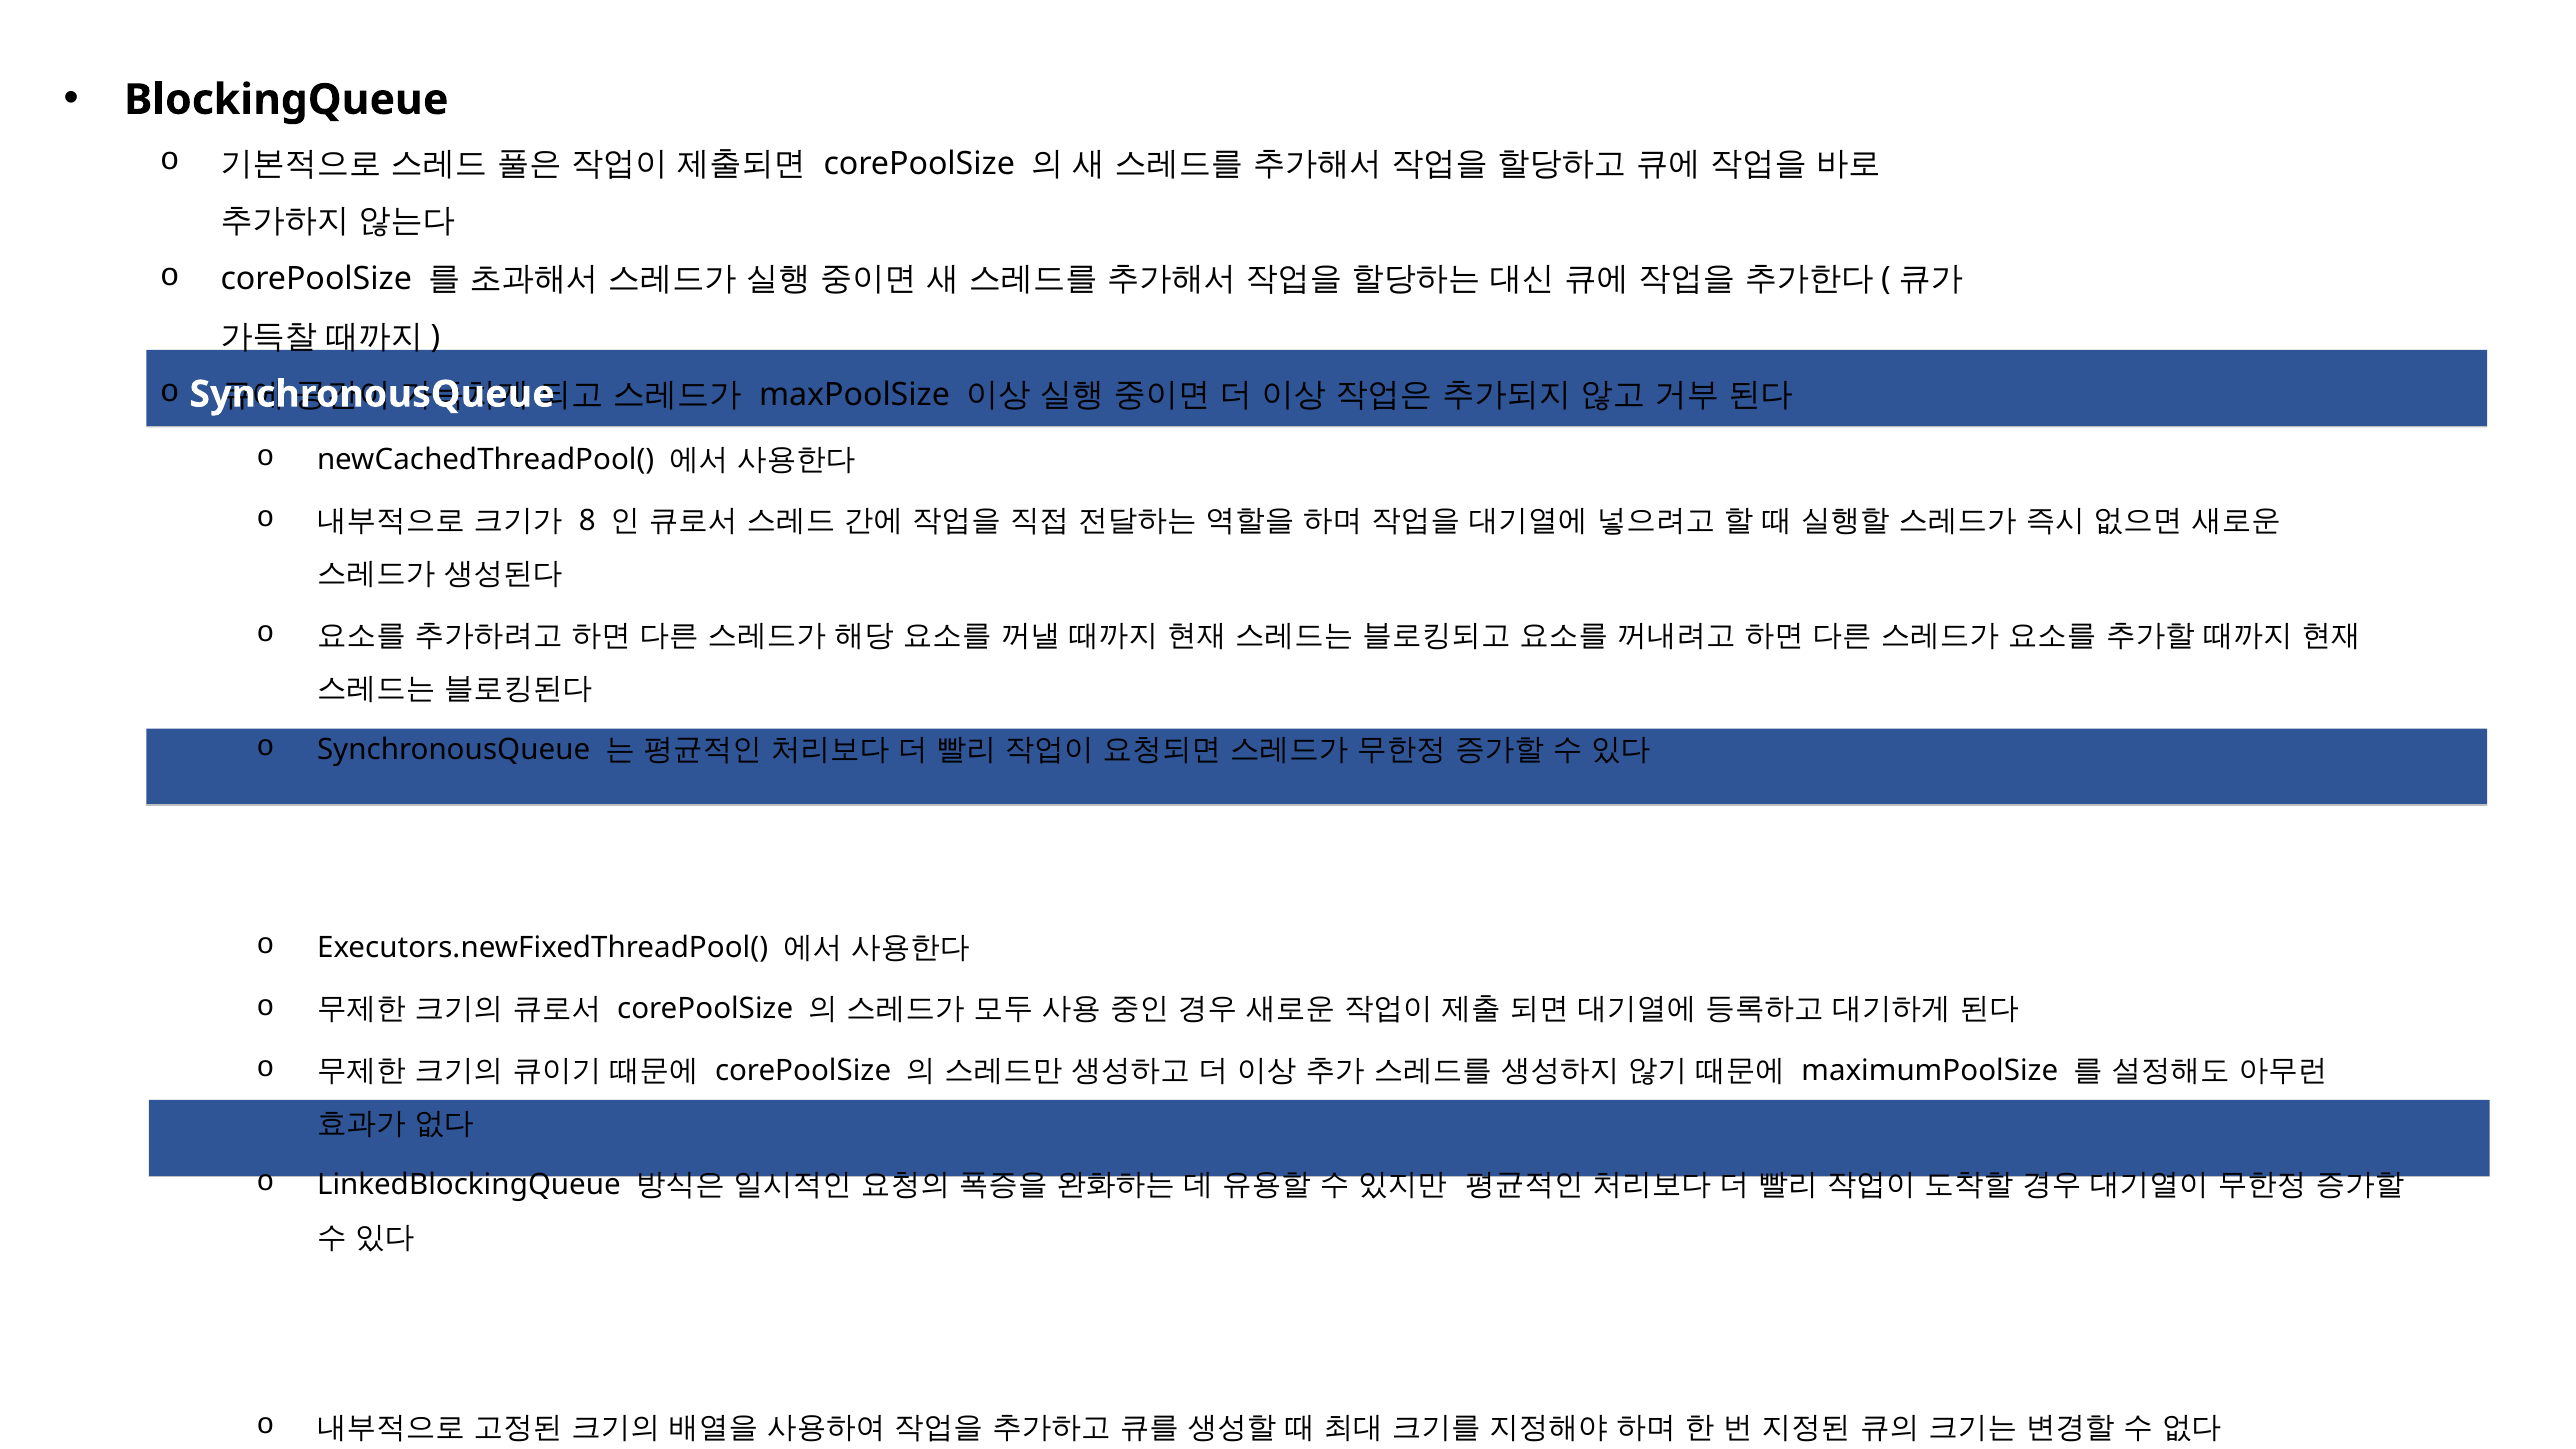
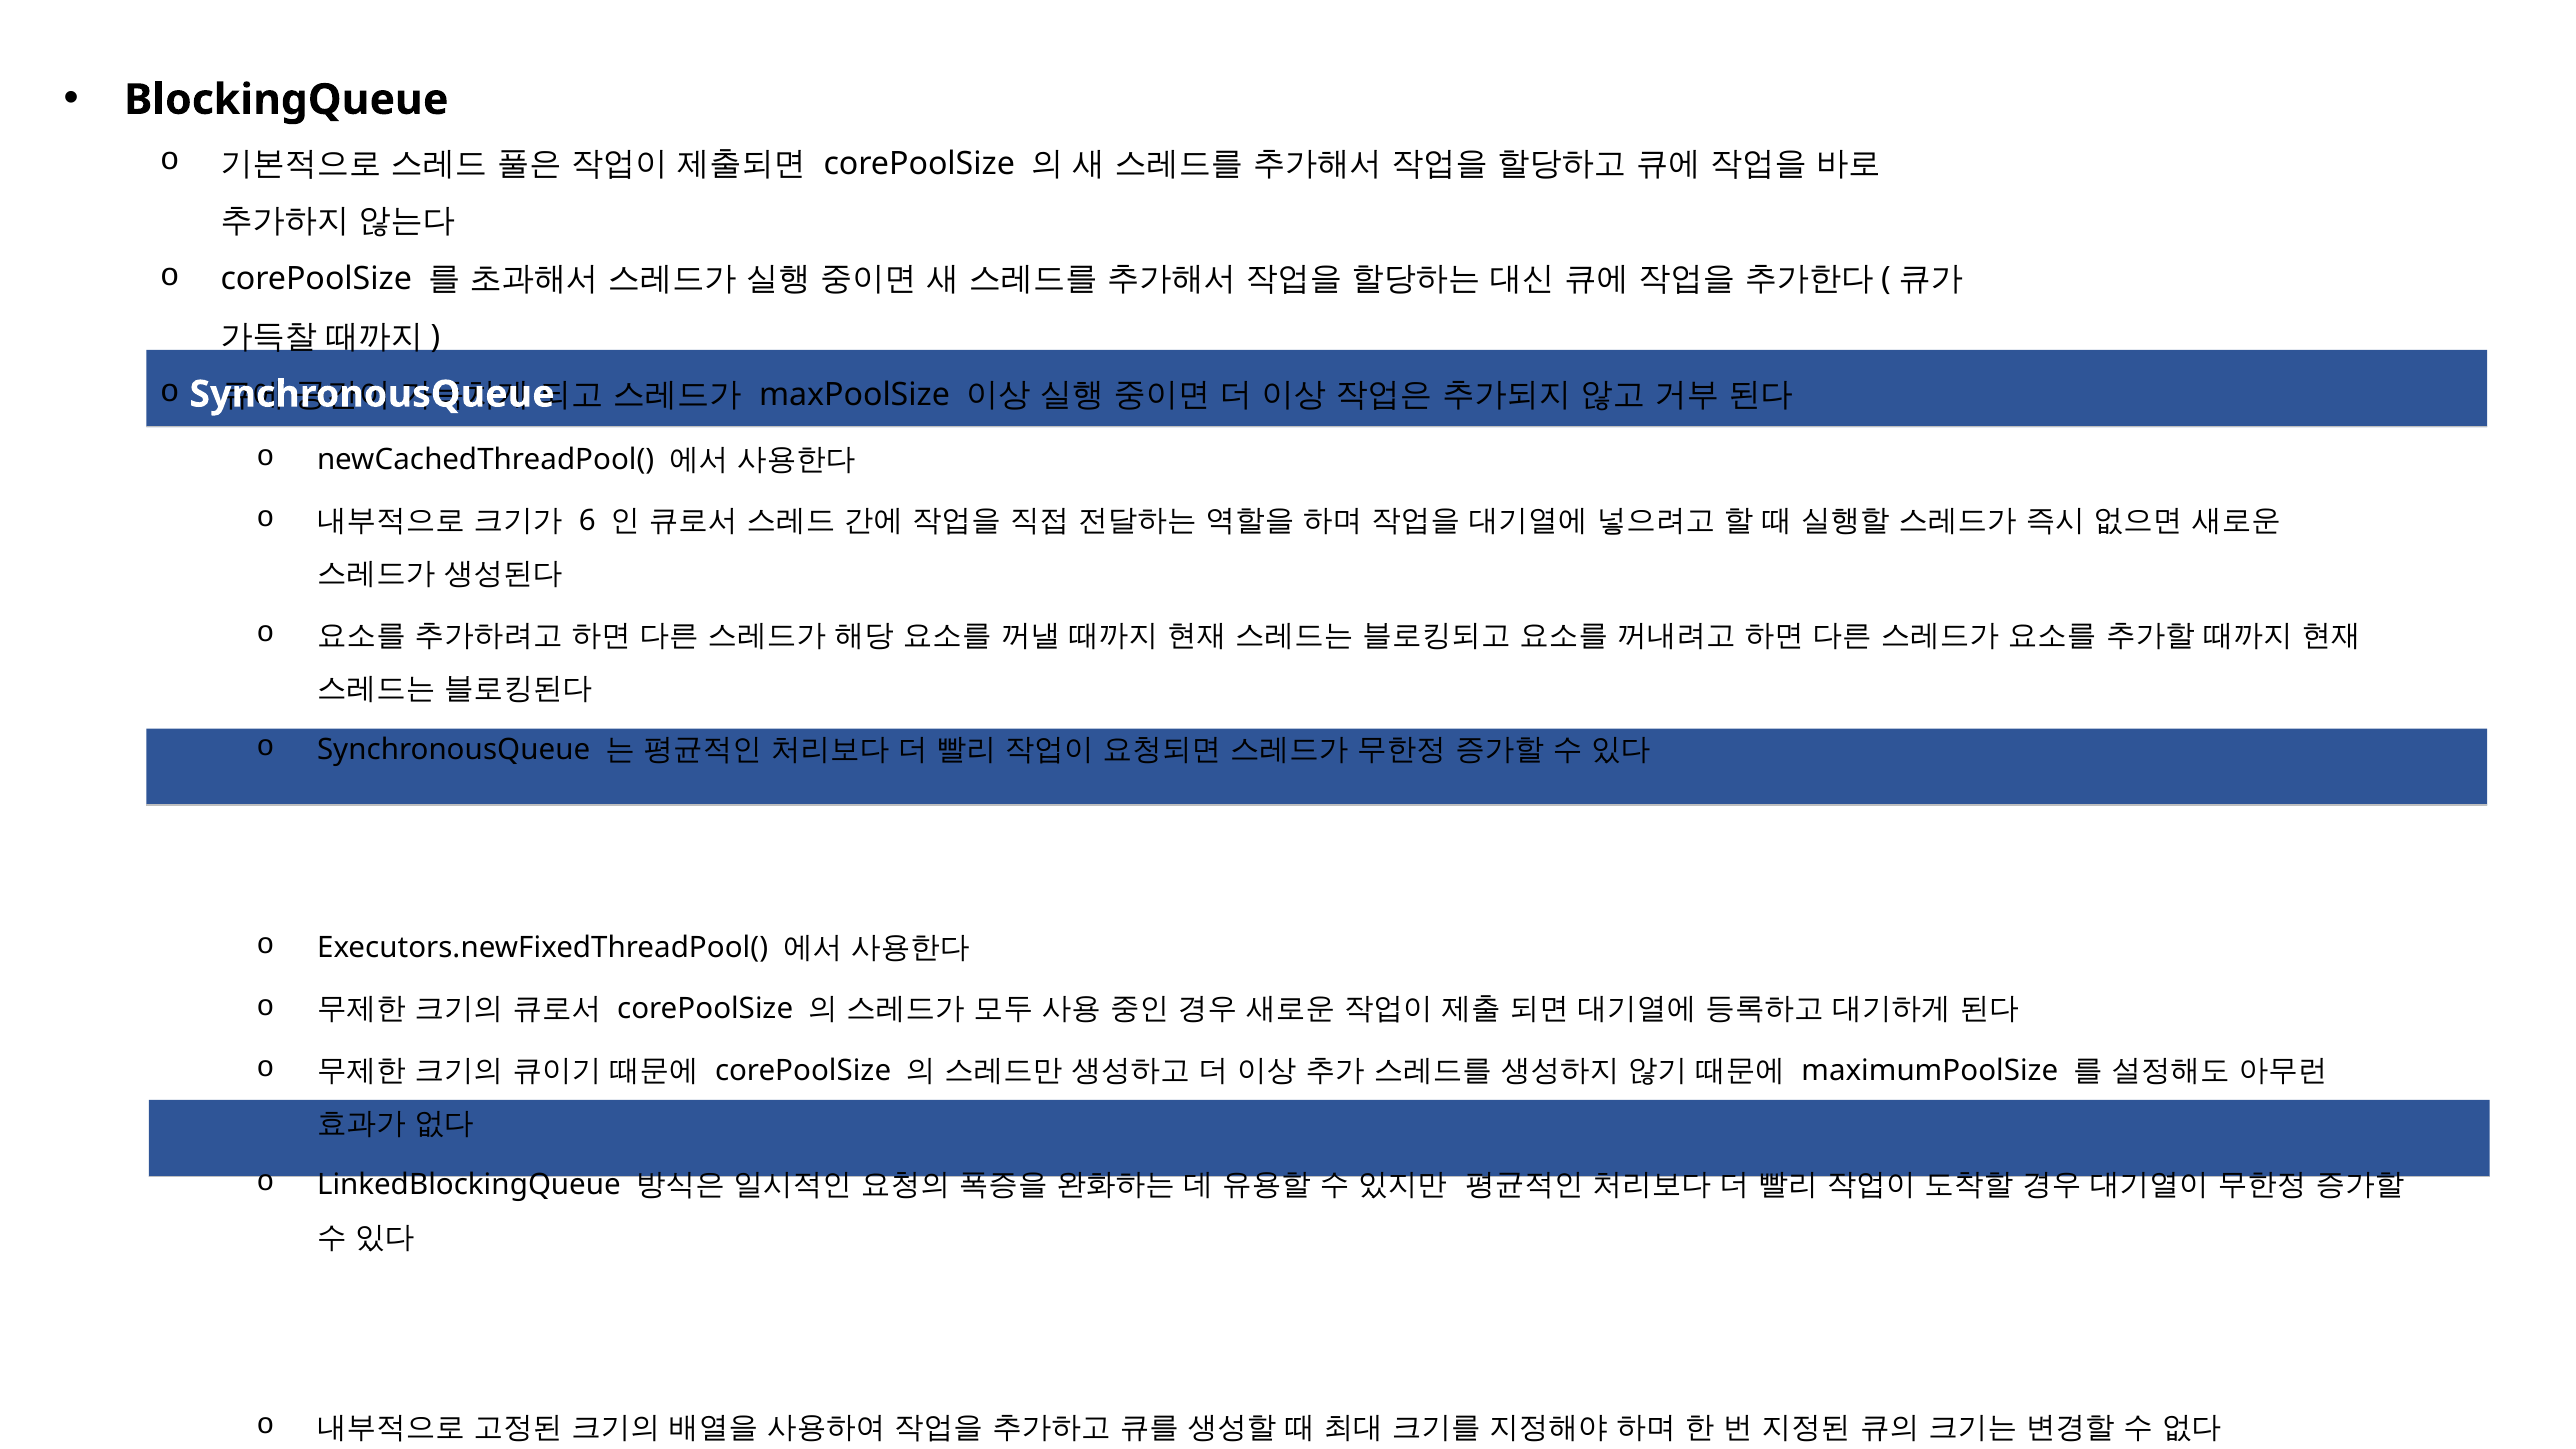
8: 8 -> 6 (587, 521)
